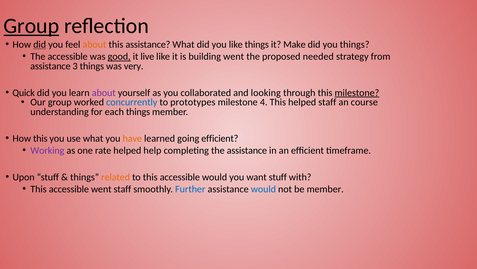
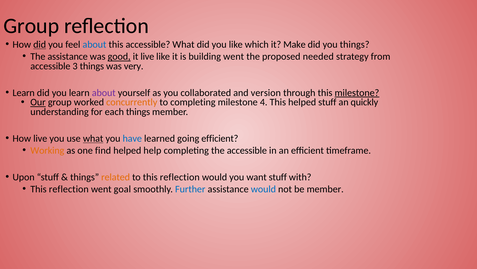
Group underline: present -> none (31, 26)
about colour: orange -> blue (94, 44)
this assistance: assistance -> accessible (148, 44)
like things: things -> which (257, 44)
The accessible: accessible -> assistance (68, 56)
assistance: assistance -> accessible (50, 66)
Quick: Quick -> Learn (24, 93)
looking: looking -> version (266, 93)
Our underline: none -> present (38, 102)
concurrently colour: blue -> orange (132, 102)
to prototypes: prototypes -> completing (193, 102)
helped staff: staff -> stuff (327, 102)
course: course -> quickly (364, 102)
How this: this -> live (40, 138)
what underline: none -> present (93, 138)
have colour: orange -> blue (132, 138)
Working colour: purple -> orange (47, 150)
rate: rate -> find (103, 150)
the assistance: assistance -> accessible (247, 150)
to this accessible: accessible -> reflection (180, 177)
accessible: accessible -> reflection (69, 189)
went staff: staff -> goal (122, 189)
